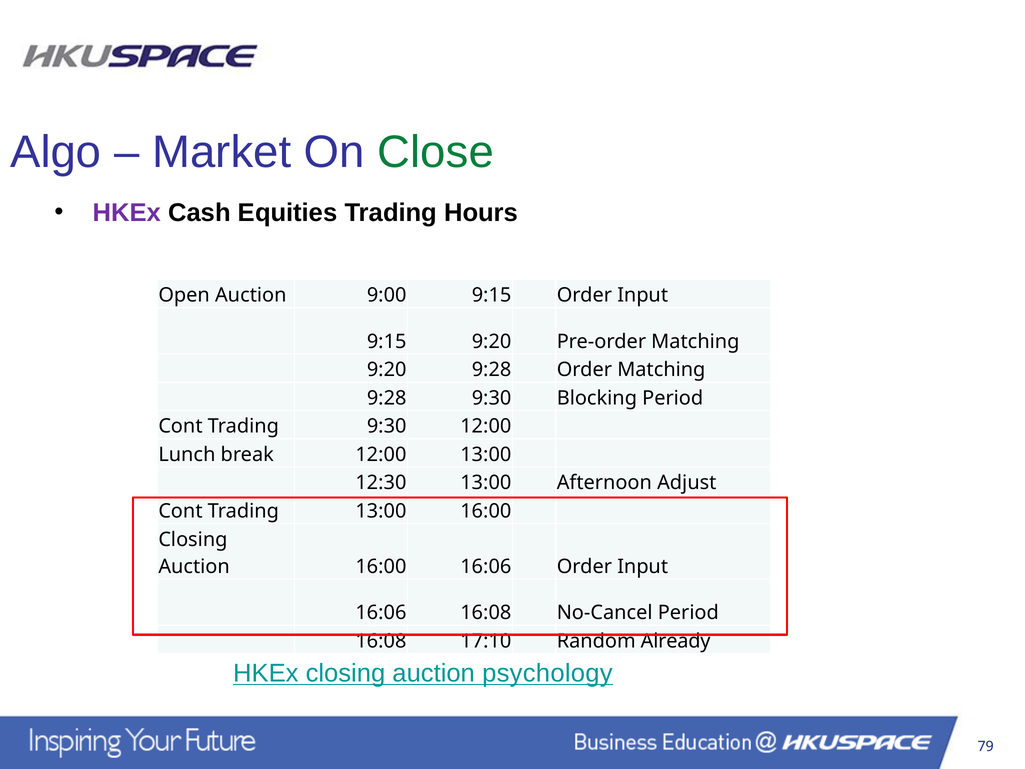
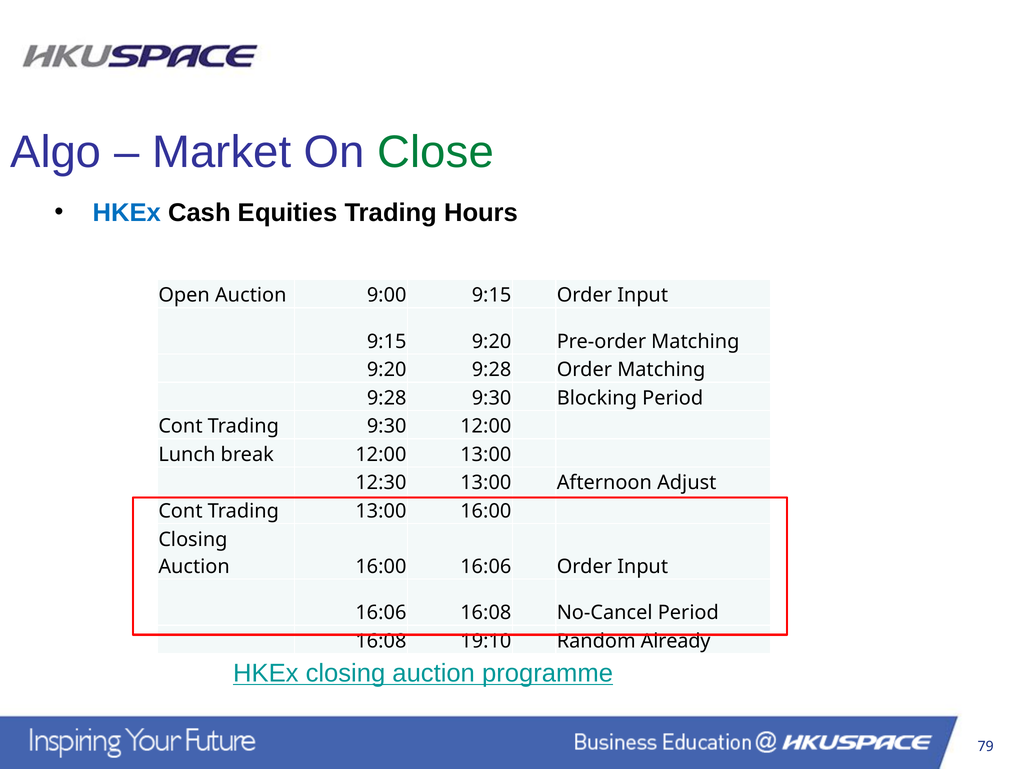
HKEx colour: purple -> blue (127, 213)
17:10: 17:10 -> 19:10 (486, 641)
psychology: psychology -> programme (548, 673)
